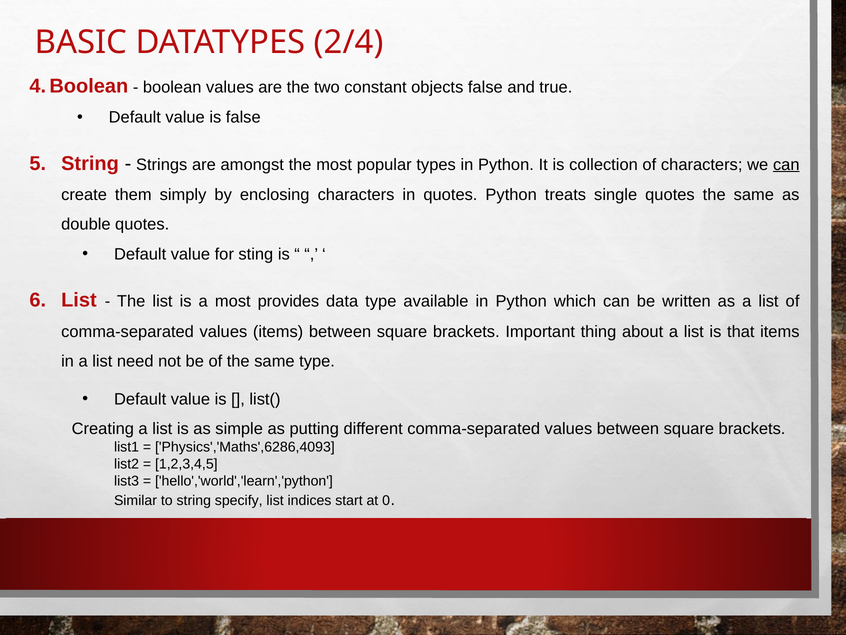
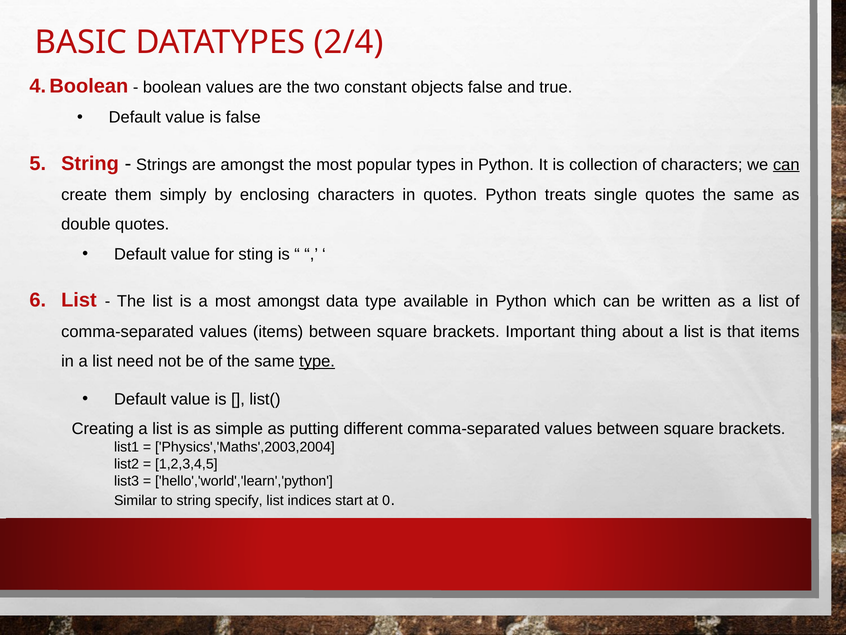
most provides: provides -> amongst (288, 301)
type underline: none -> present (317, 361)
Physics','Maths',6286,4093: Physics','Maths',6286,4093 -> Physics','Maths',2003,2004 (245, 447)
